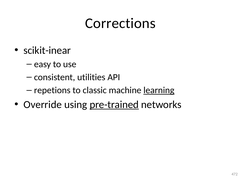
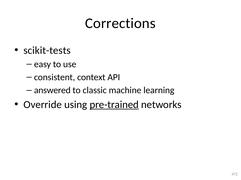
scikit-inear: scikit-inear -> scikit-tests (47, 51)
utilities: utilities -> context (91, 78)
repetions: repetions -> answered (52, 91)
learning underline: present -> none (159, 91)
